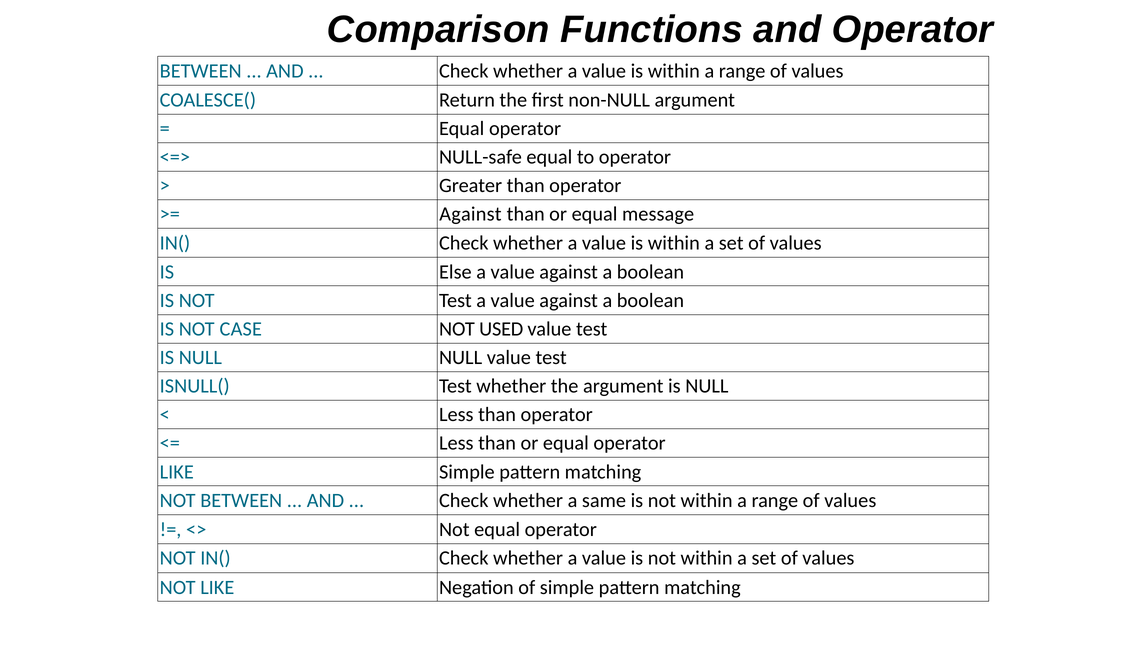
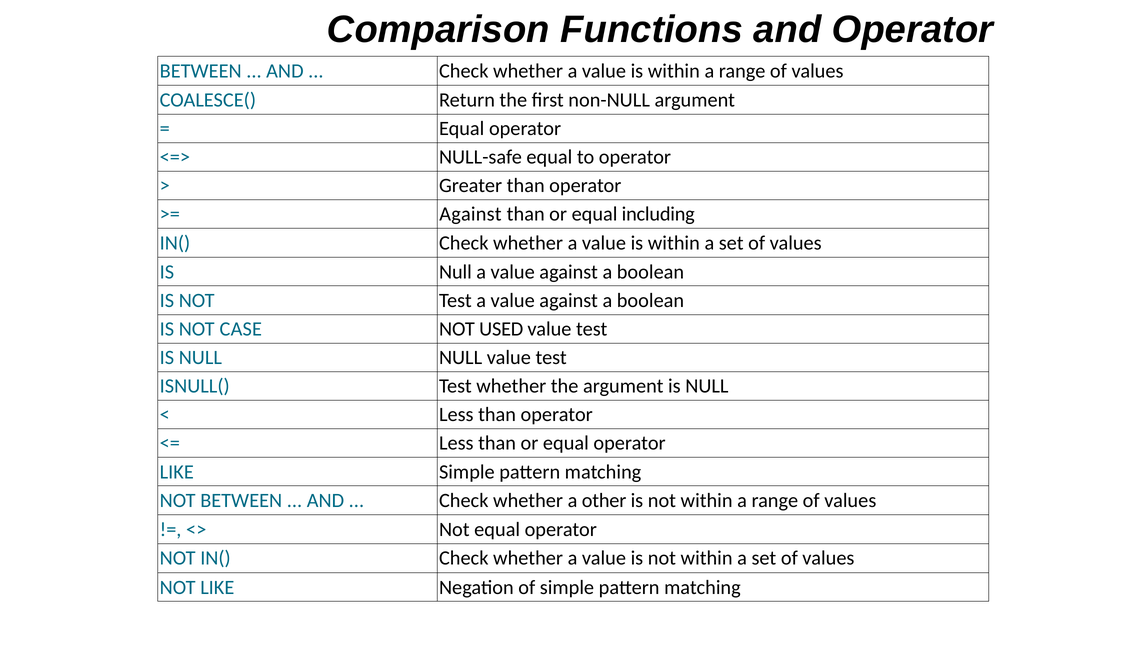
message: message -> including (658, 214)
Else: Else -> Null (455, 272)
same: same -> other (604, 500)
